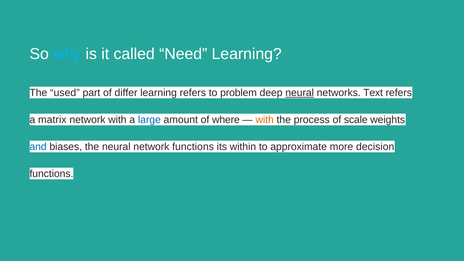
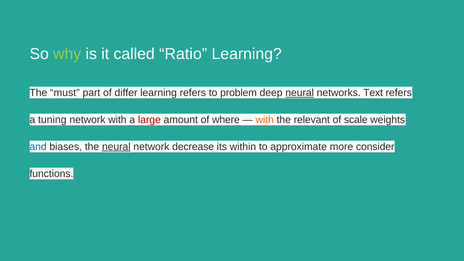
why colour: light blue -> light green (67, 54)
Need: Need -> Ratio (183, 54)
used: used -> must (65, 93)
matrix: matrix -> tuning (52, 120)
large colour: blue -> red (149, 120)
process: process -> relevant (312, 120)
neural underline: none -> present (116, 147)
network functions: functions -> decrease (193, 147)
decision: decision -> consider (375, 147)
